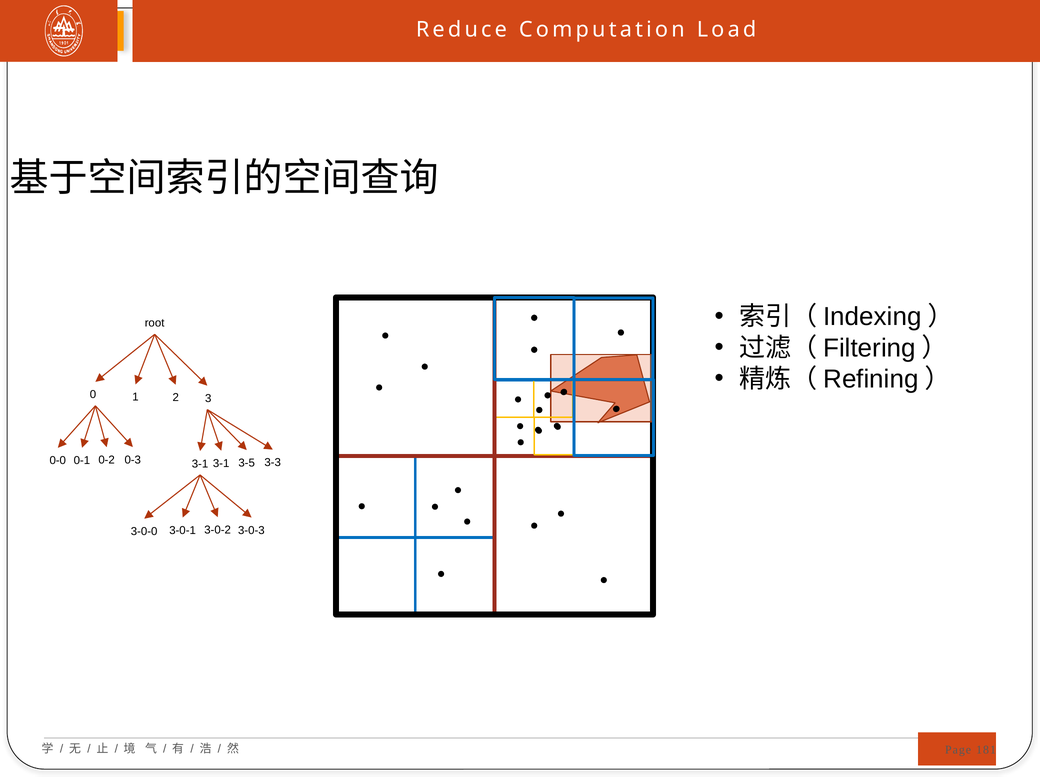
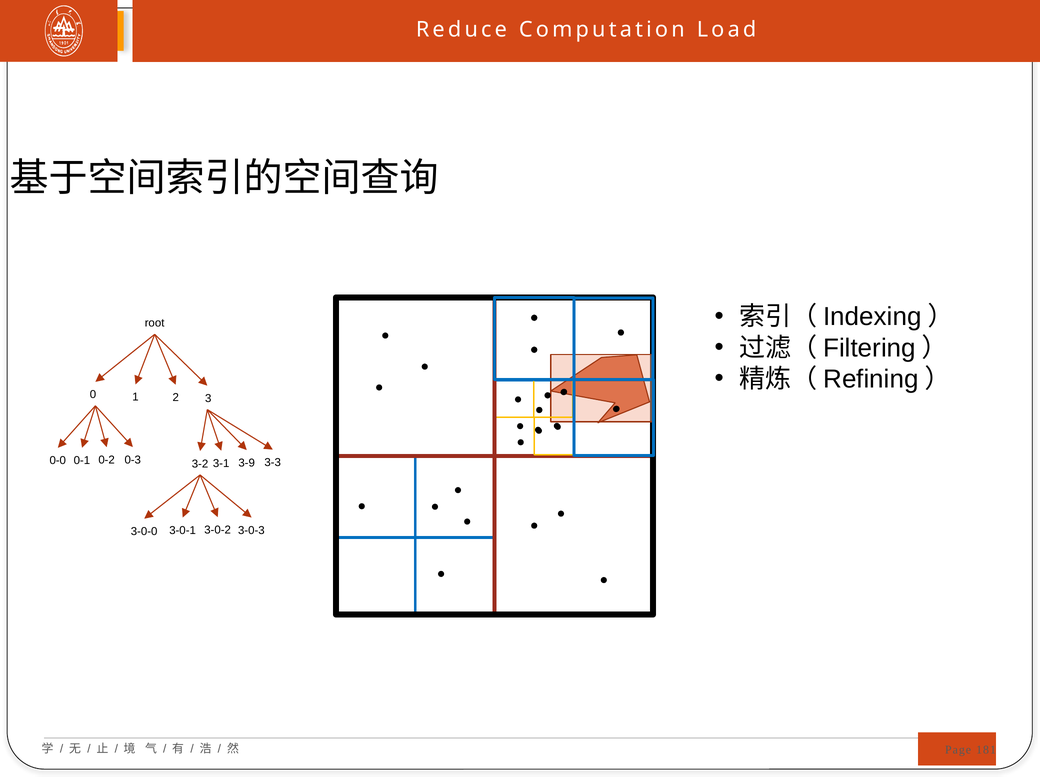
0-3 3-1: 3-1 -> 3-2 (200, 464)
3-5: 3-5 -> 3-9 (247, 463)
